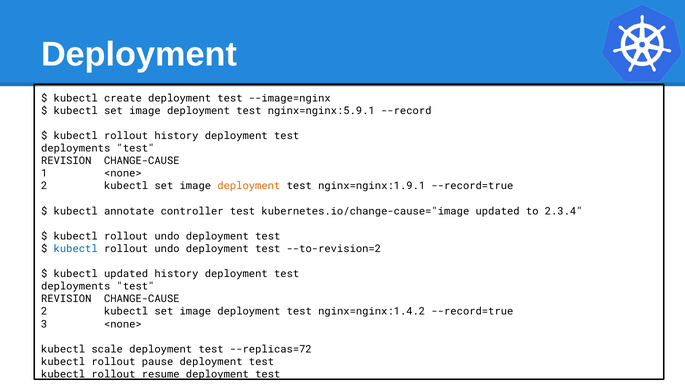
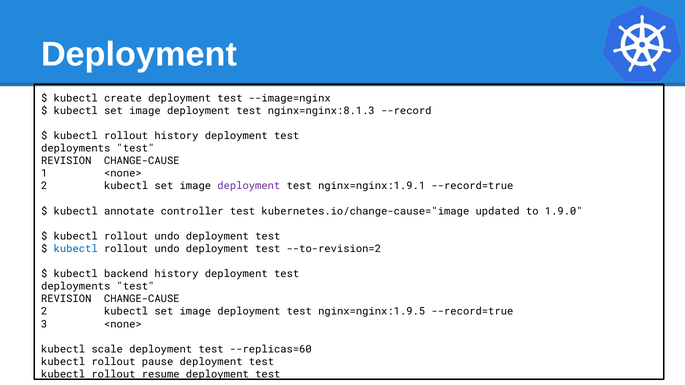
nginx=nginx:5.9.1: nginx=nginx:5.9.1 -> nginx=nginx:8.1.3 (321, 111)
deployment colour: orange -> purple (249, 186)
2.3.4: 2.3.4 -> 1.9.0 (564, 211)
kubectl updated: updated -> backend (126, 274)
nginx=nginx:1.4.2: nginx=nginx:1.4.2 -> nginx=nginx:1.9.5 (372, 312)
--replicas=72: --replicas=72 -> --replicas=60 (271, 350)
